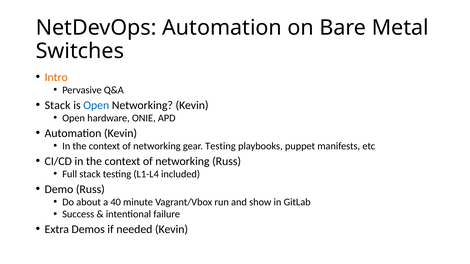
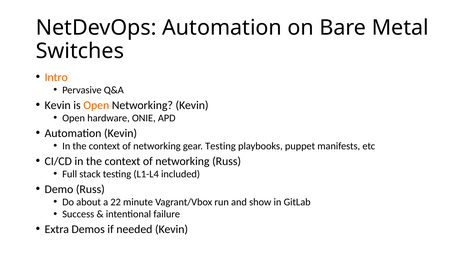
Stack: Stack -> Kevin (58, 105)
Open colour: blue -> orange (96, 105)
40: 40 -> 22 (116, 202)
